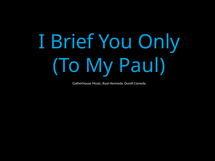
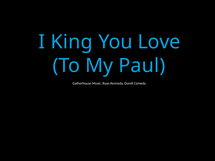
Brief: Brief -> King (72, 42)
Only: Only -> Love (159, 42)
